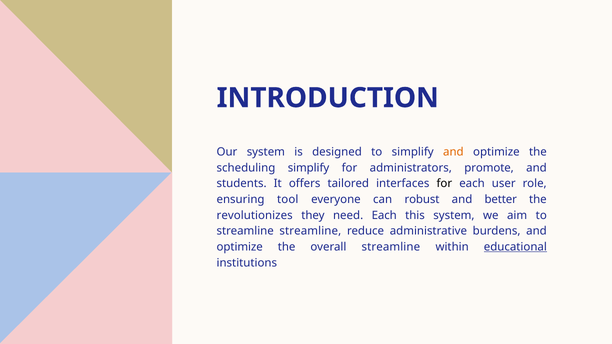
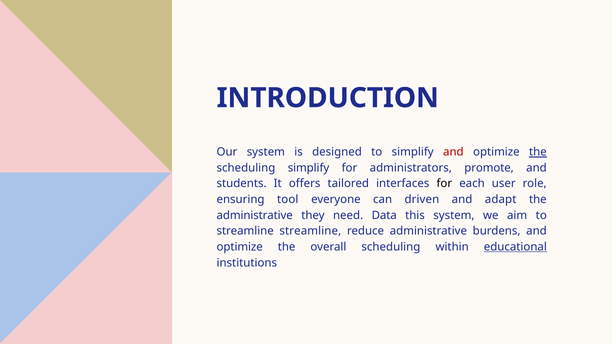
and colour: orange -> red (453, 152)
the underline: none -> present (538, 152)
robust: robust -> driven (422, 200)
better: better -> adapt (501, 200)
revolutionizes: revolutionizes -> administrative (255, 215)
need Each: Each -> Data (384, 215)
overall streamline: streamline -> scheduling (391, 247)
